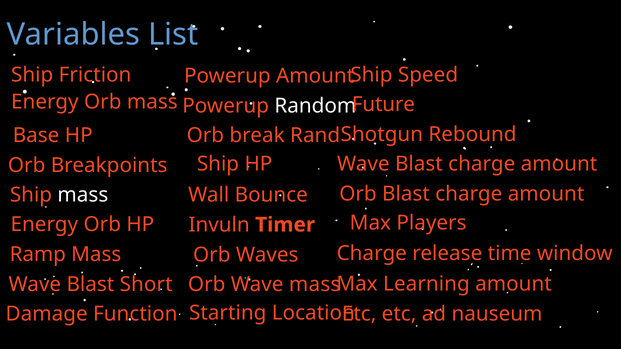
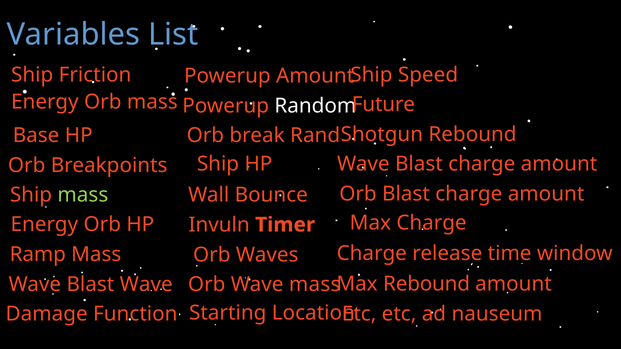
mass colour: white -> light green (83, 195)
Max Players: Players -> Charge (432, 223)
Max Learning: Learning -> Rebound (427, 284)
Blast Short: Short -> Wave (146, 285)
